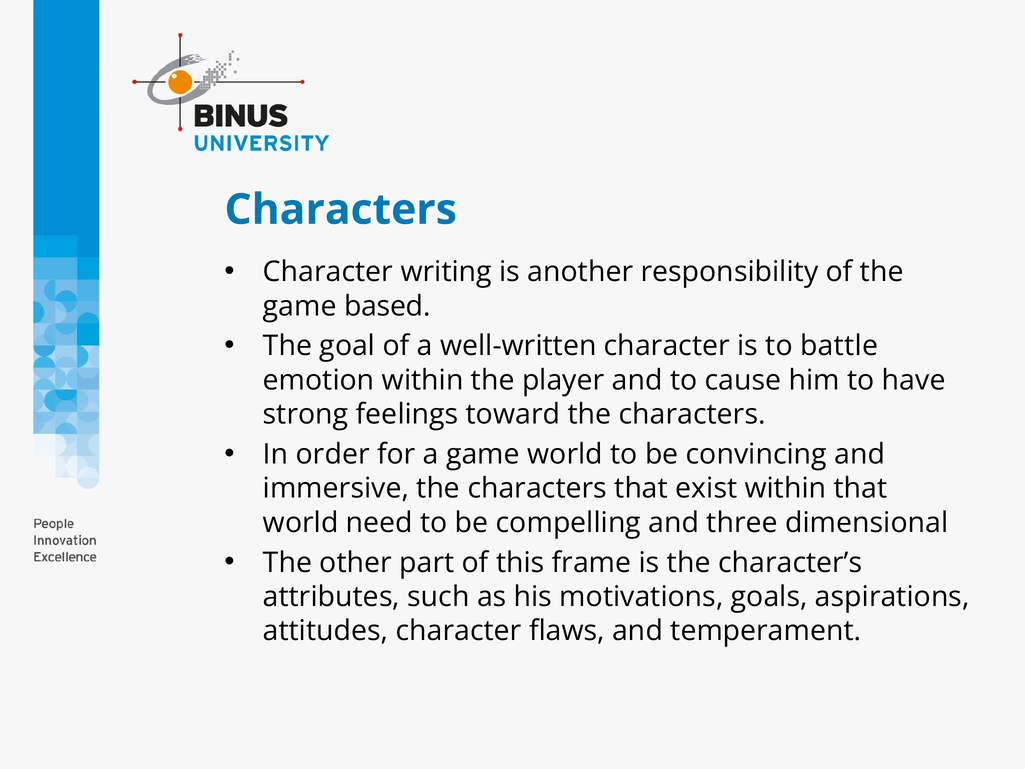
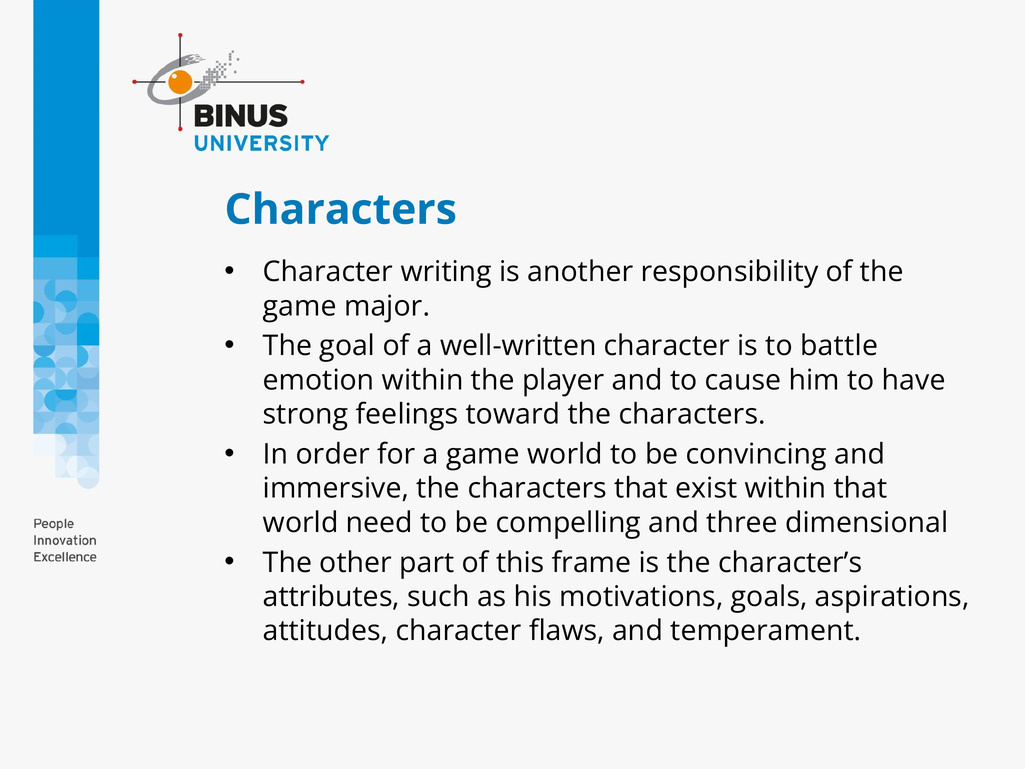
based: based -> major (387, 306)
